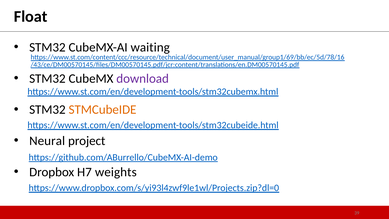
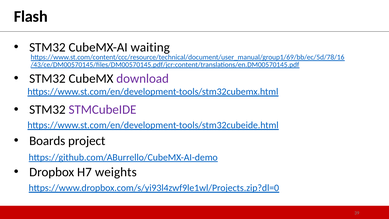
Float: Float -> Flash (31, 17)
STMCubeIDE colour: orange -> purple (103, 110)
Neural: Neural -> Boards (47, 141)
